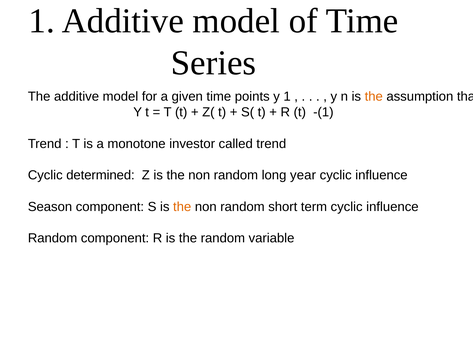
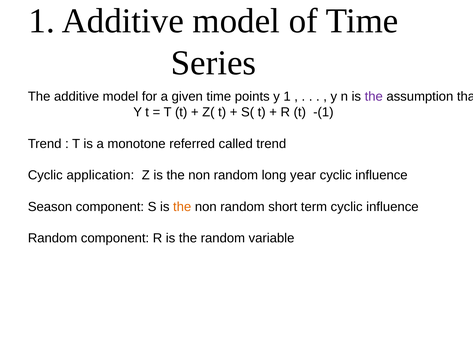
the colour: orange -> purple (374, 96)
investor: investor -> referred (192, 144)
determined: determined -> application (100, 175)
